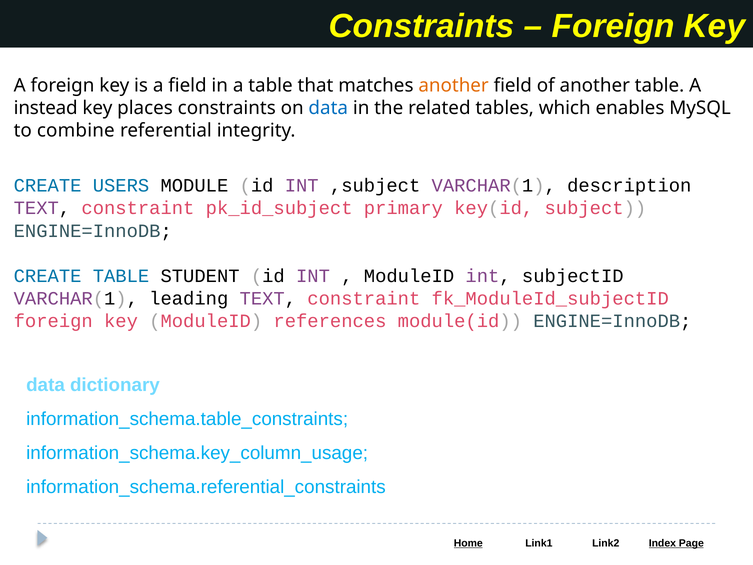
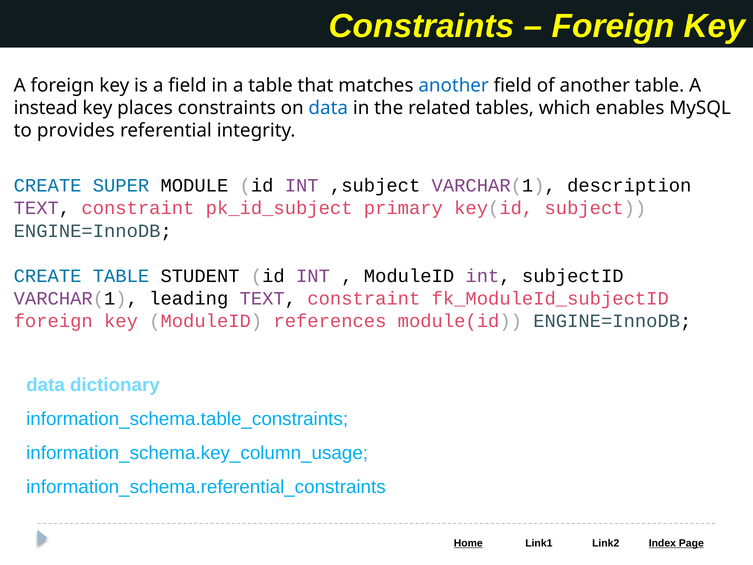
another colour: orange -> blue (454, 85)
combine: combine -> provides (76, 130)
USERS: USERS -> SUPER (121, 186)
